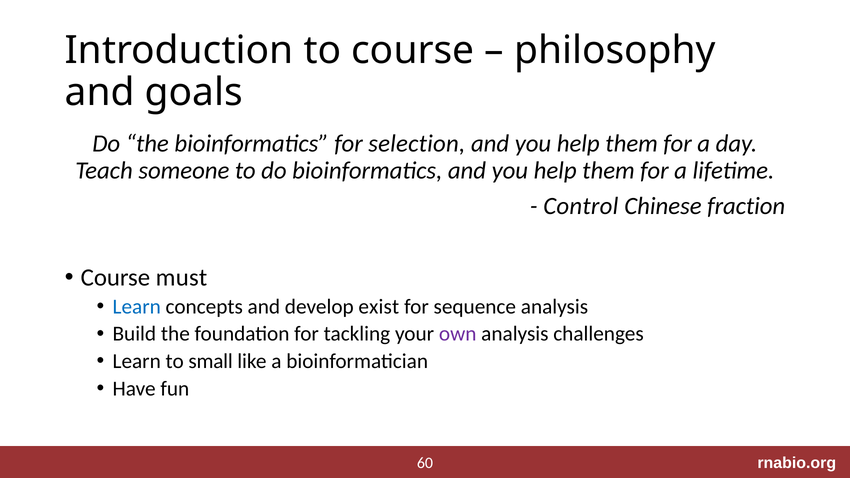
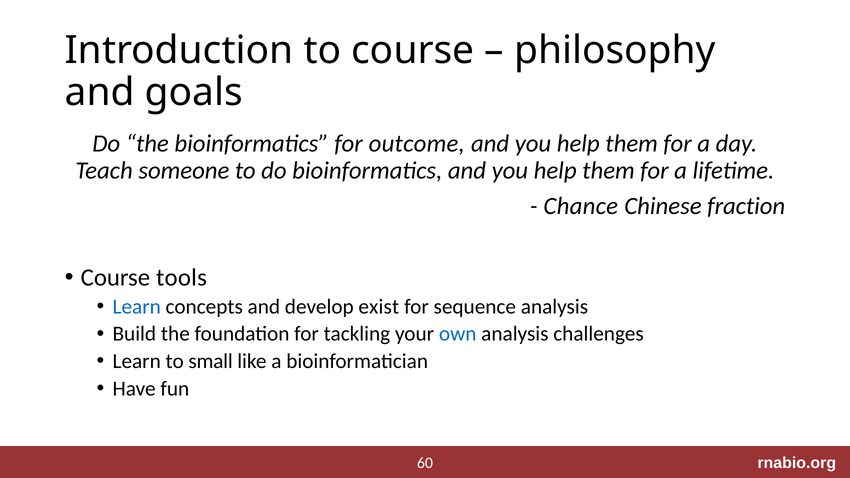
selection: selection -> outcome (417, 144)
Control: Control -> Chance (581, 206)
must: must -> tools (181, 277)
own colour: purple -> blue (458, 334)
